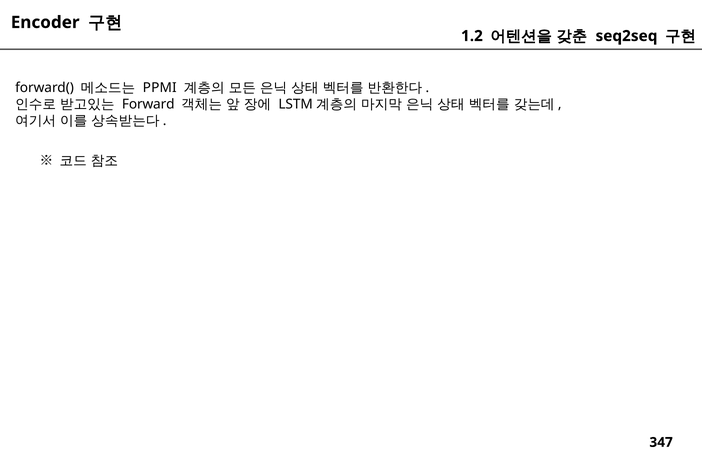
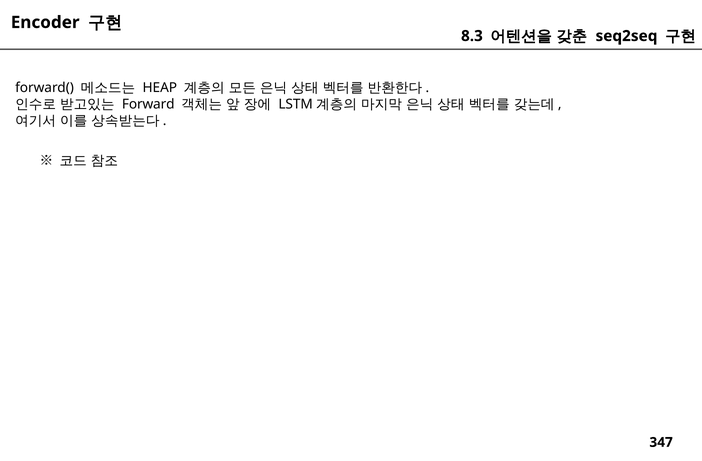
1.2: 1.2 -> 8.3 (472, 36)
PPMI: PPMI -> HEAP (160, 88)
